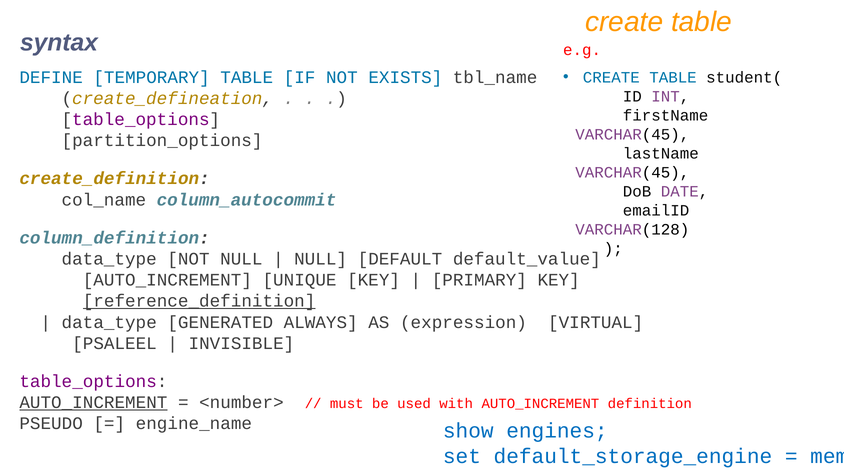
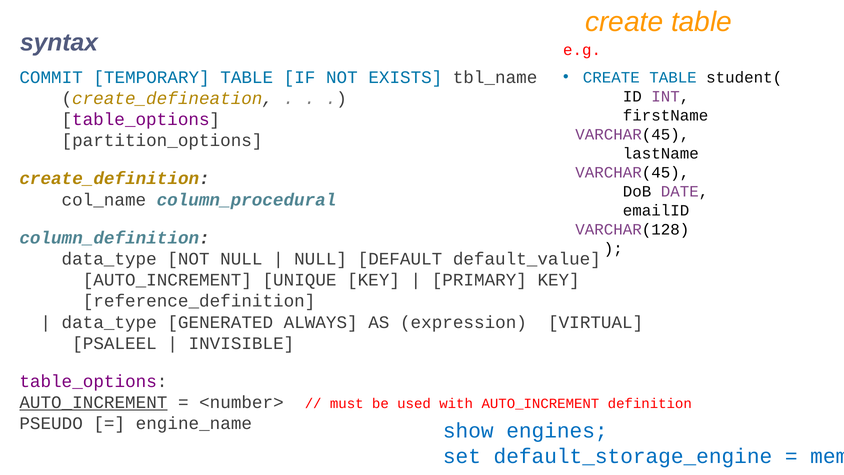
DEFINE: DEFINE -> COMMIT (51, 77)
column_autocommit: column_autocommit -> column_procedural (246, 200)
reference_definition underline: present -> none (199, 301)
